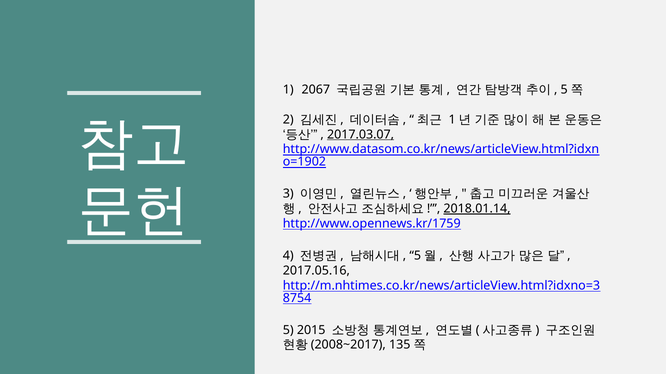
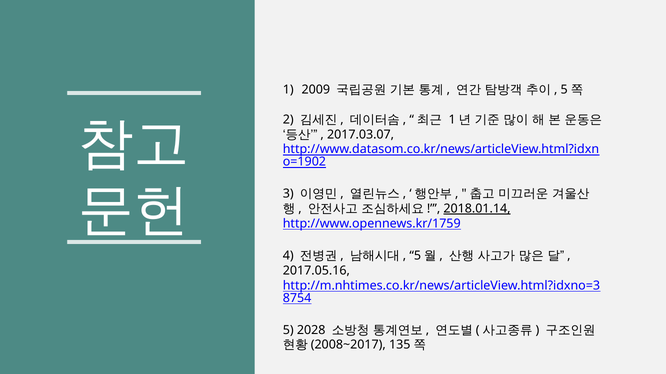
2067: 2067 -> 2009 (316, 90)
2017.03.07 underline: present -> none (361, 135)
2015: 2015 -> 2028 (311, 330)
